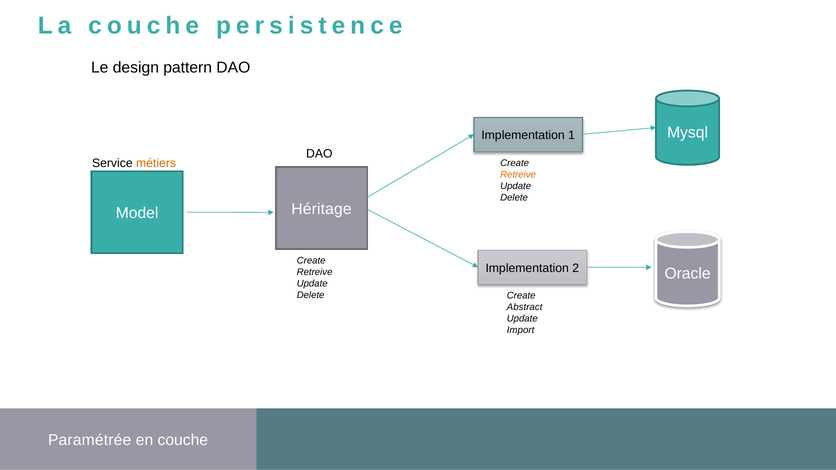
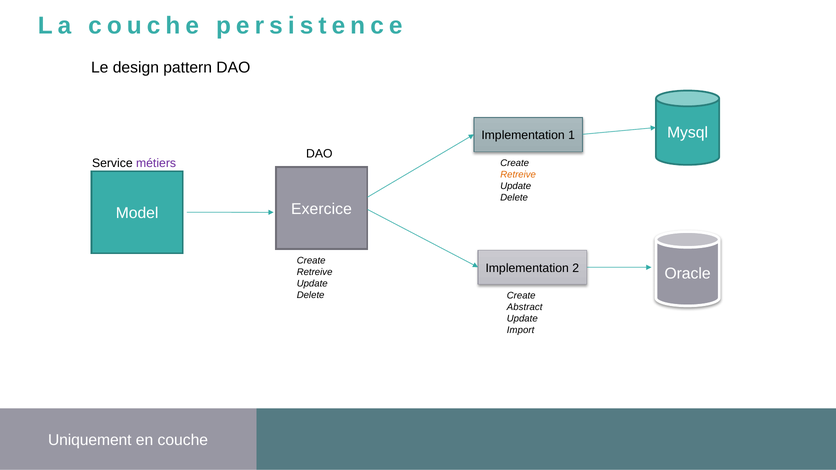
métiers colour: orange -> purple (156, 163)
Héritage: Héritage -> Exercice (322, 209)
Paramétrée: Paramétrée -> Uniquement (90, 440)
